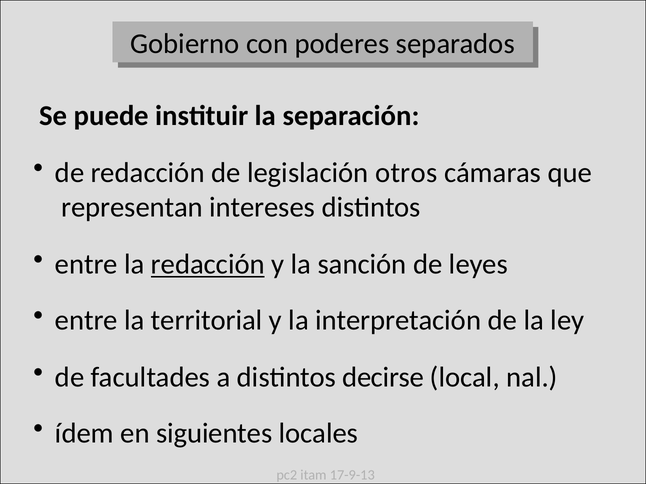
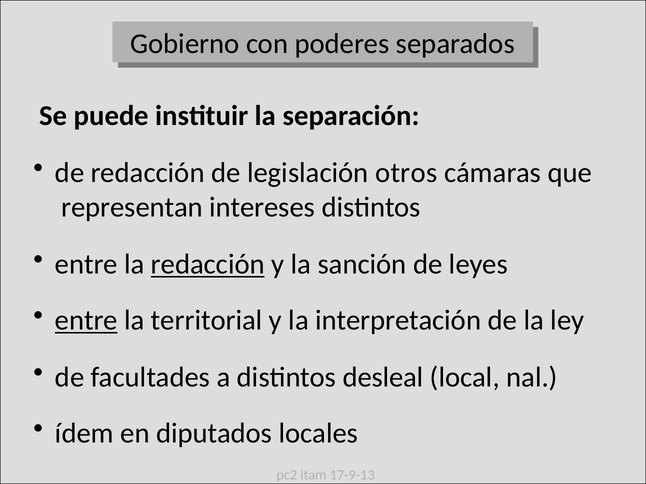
entre underline: none -> present (86, 321)
decirse: decirse -> desleal (383, 378)
siguientes: siguientes -> diputados (214, 434)
